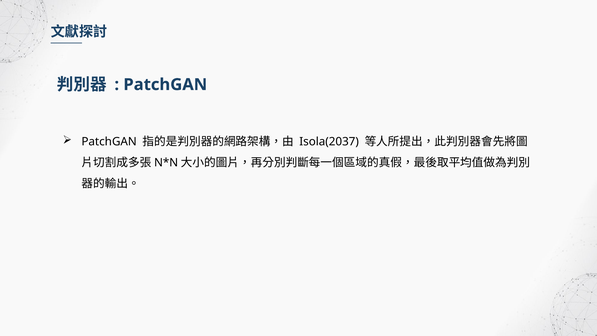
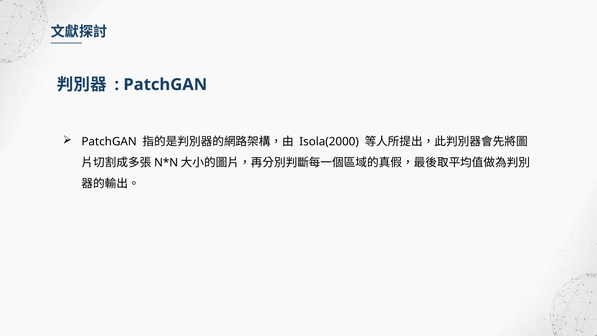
Isola(2037: Isola(2037 -> Isola(2000 (329, 142)
